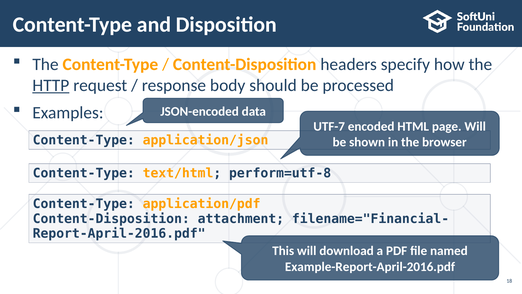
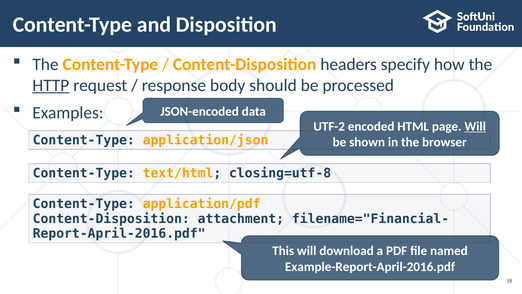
UTF-7: UTF-7 -> UTF-2 (329, 126)
Will underline: none -> present (475, 126)
perform=utf-8: perform=utf-8 -> closing=utf-8 (280, 173)
